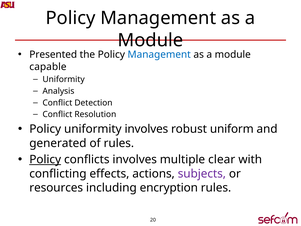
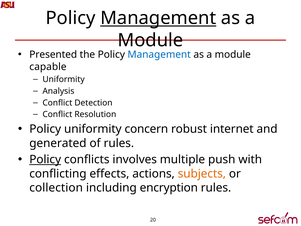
Management underline: none -> present (158, 18)
uniformity involves: involves -> concern (146, 129)
uniform: uniform -> internet (232, 129)
clear: clear -> push (222, 159)
subjects colour: purple -> orange (202, 173)
resources: resources -> collection (56, 188)
